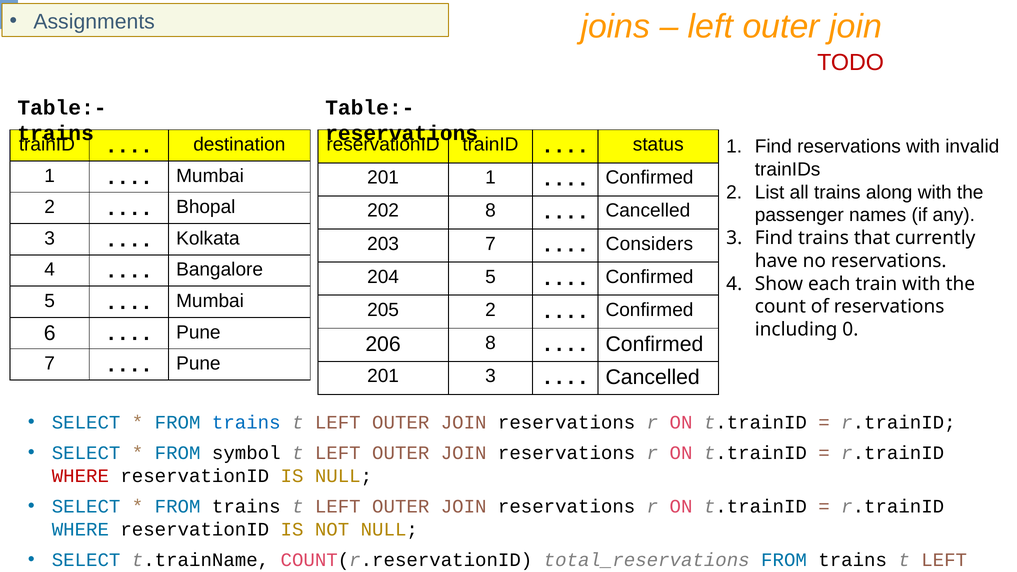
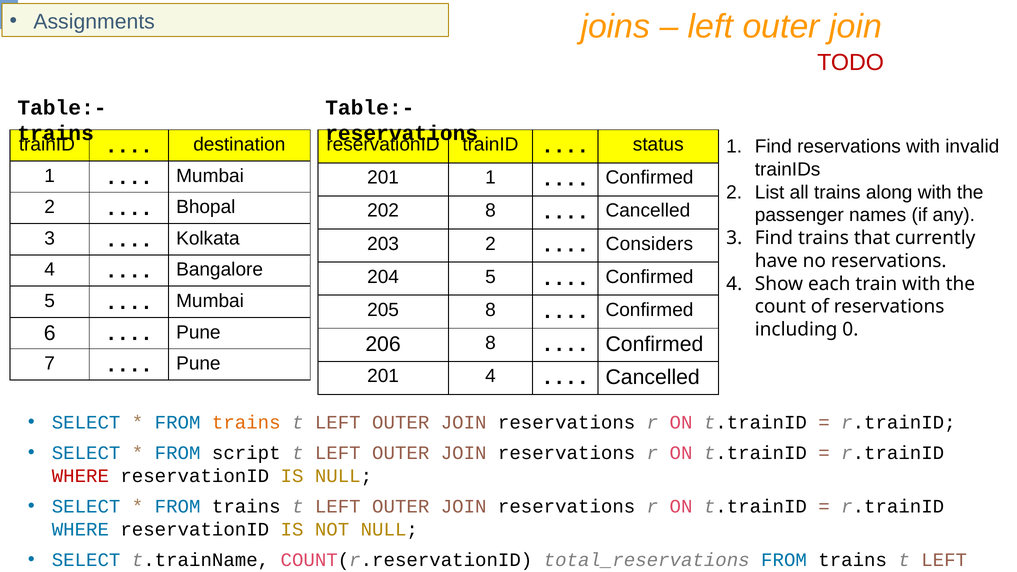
203 7: 7 -> 2 (490, 244)
205 2: 2 -> 8 (490, 310)
201 3: 3 -> 4 (490, 376)
trains colour: blue -> orange (246, 423)
symbol: symbol -> script (246, 453)
